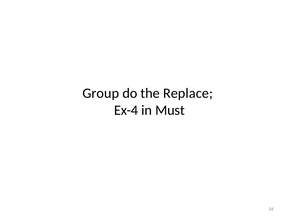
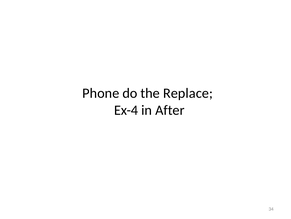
Group: Group -> Phone (101, 93)
Must: Must -> After (170, 110)
